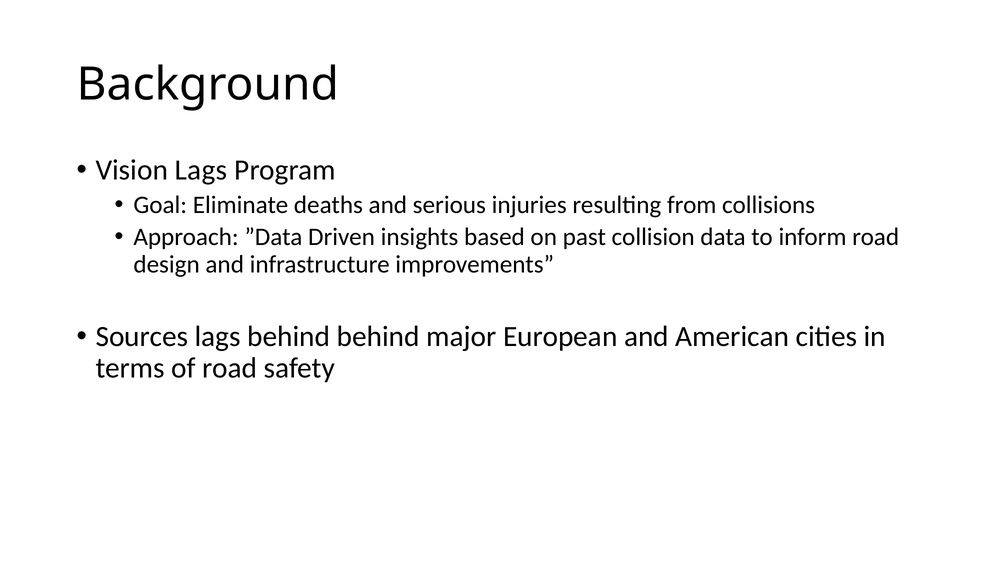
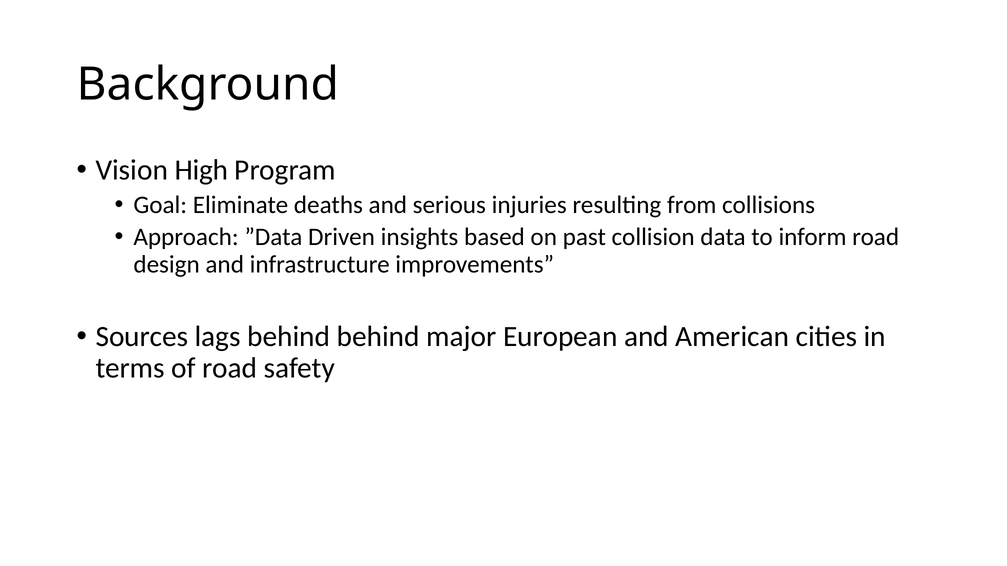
Vision Lags: Lags -> High (201, 170)
